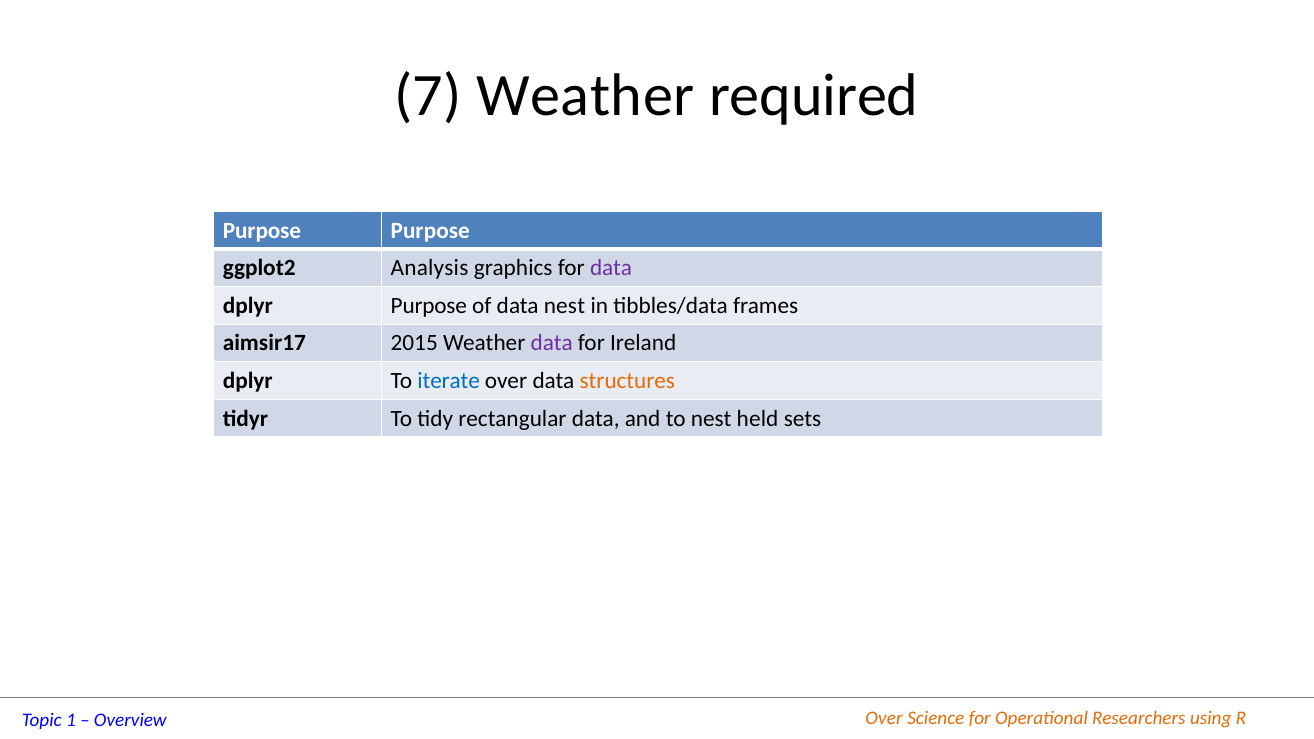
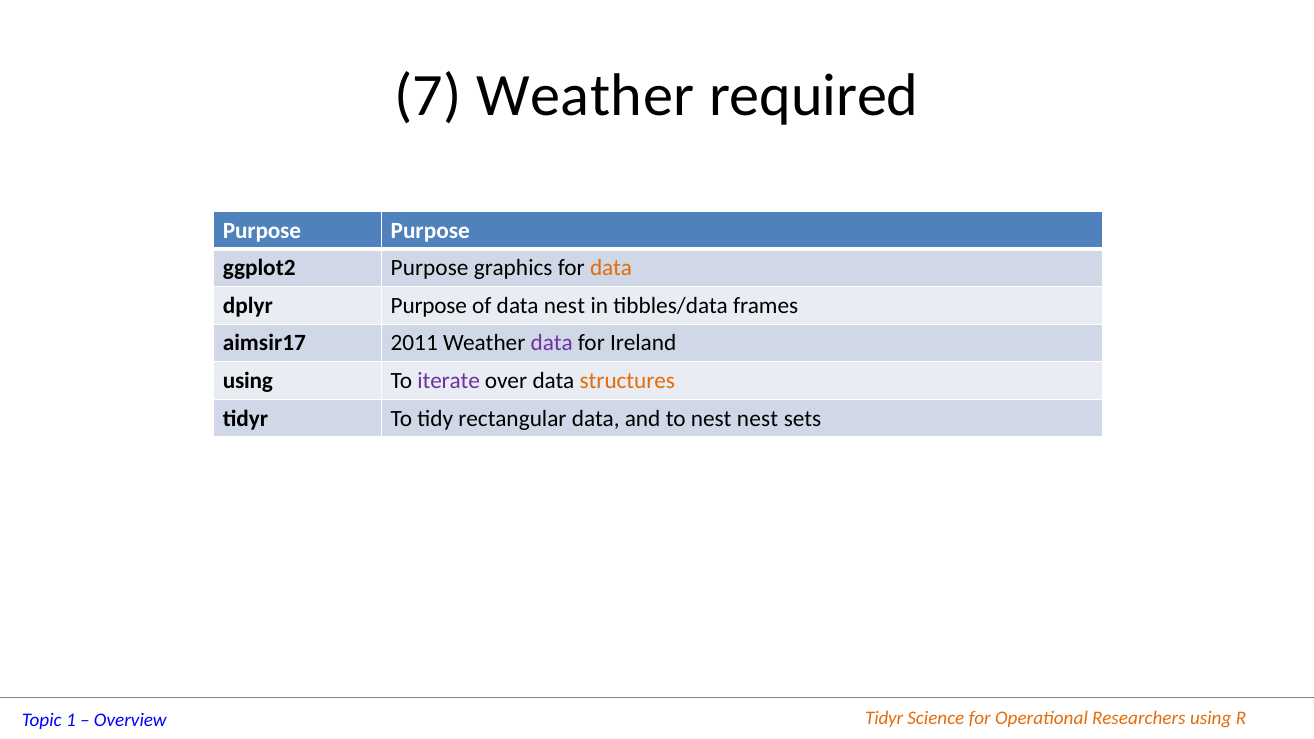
ggplot2 Analysis: Analysis -> Purpose (430, 268)
data colour: purple -> orange (611, 268)
2015: 2015 -> 2011 (414, 343)
dplyr: dplyr -> using (248, 381)
iterate colour: blue -> purple (449, 381)
nest held: held -> nest (758, 418)
Over: Over -> Tidyr (884, 718)
